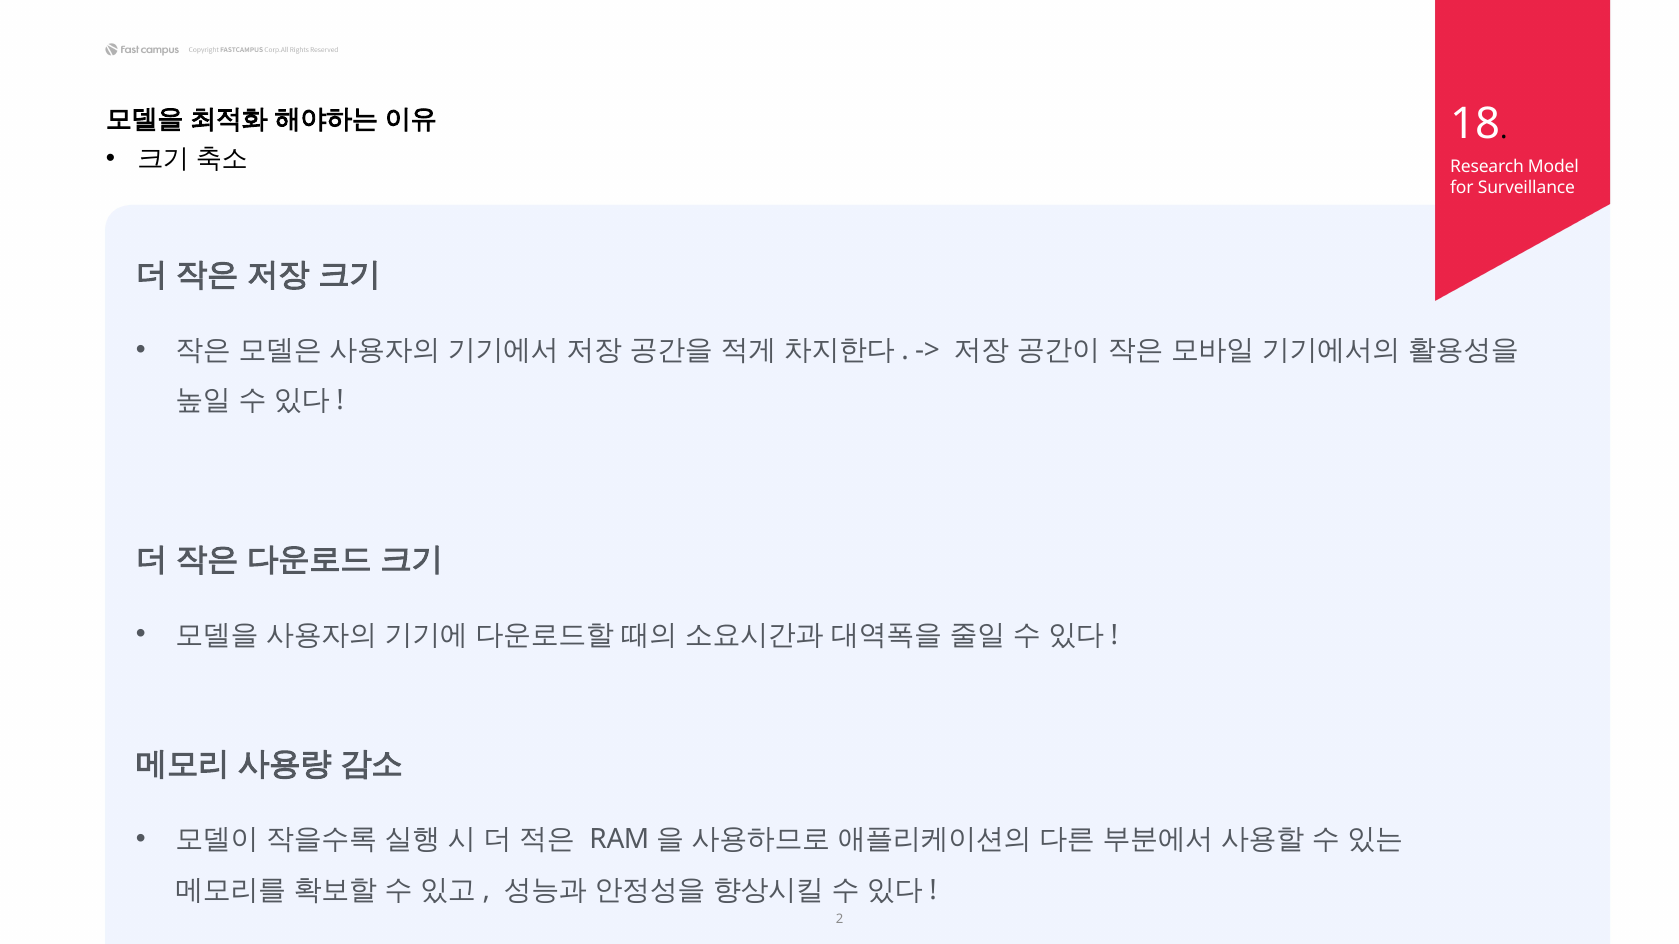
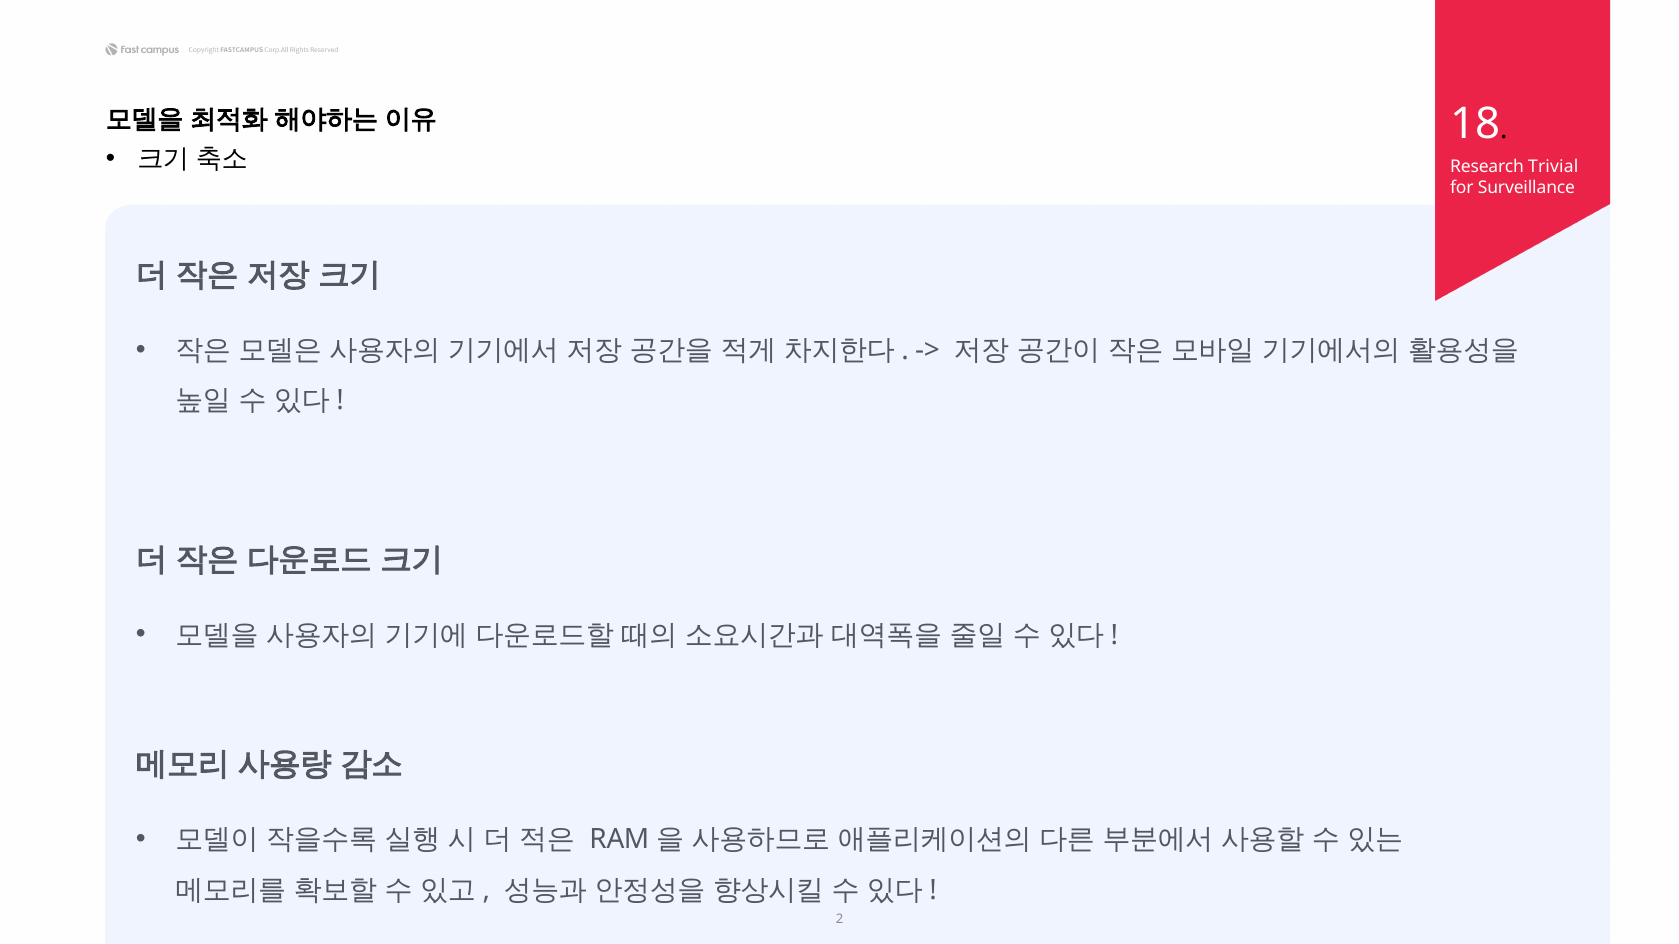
Model: Model -> Trivial (1553, 167)
